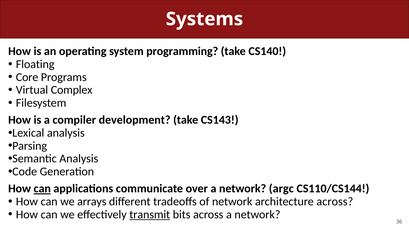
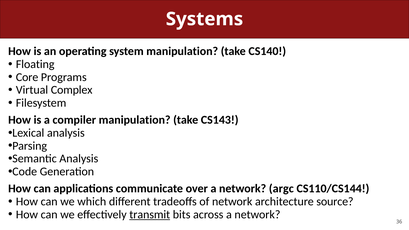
system programming: programming -> manipulation (182, 51)
compiler development: development -> manipulation (135, 120)
can underline: present -> none (42, 189)
arrays: arrays -> which (92, 202)
architecture across: across -> source (335, 202)
